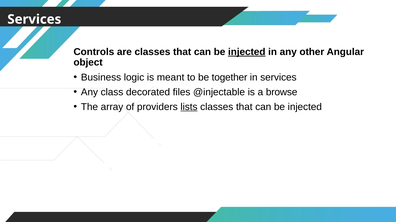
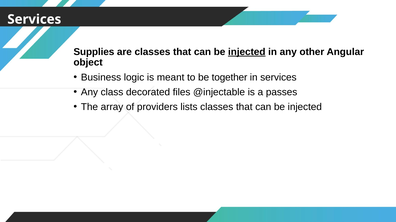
Controls: Controls -> Supplies (94, 52)
browse: browse -> passes (282, 92)
lists underline: present -> none (189, 107)
